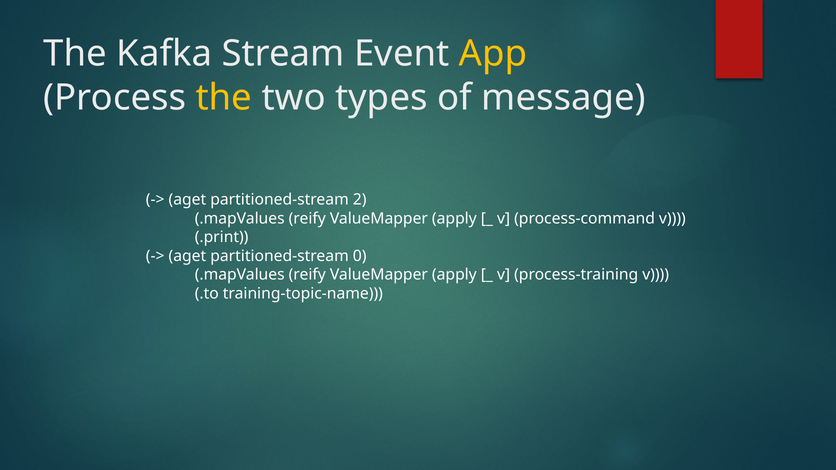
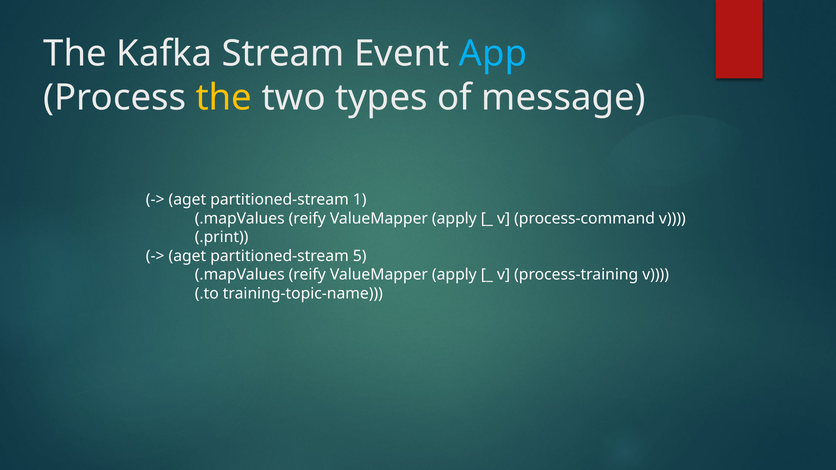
App colour: yellow -> light blue (493, 54)
2: 2 -> 1 (360, 200)
0: 0 -> 5 (360, 256)
